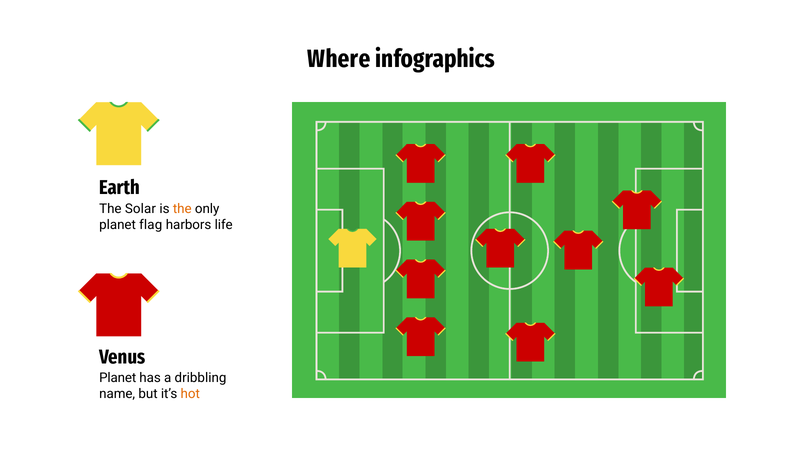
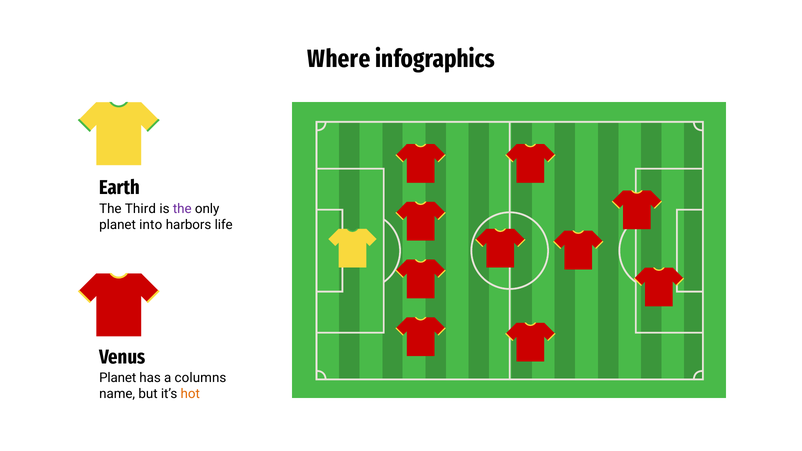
Solar: Solar -> Third (140, 209)
the colour: orange -> purple (182, 209)
flag: flag -> into (151, 225)
dribbling: dribbling -> columns (200, 378)
